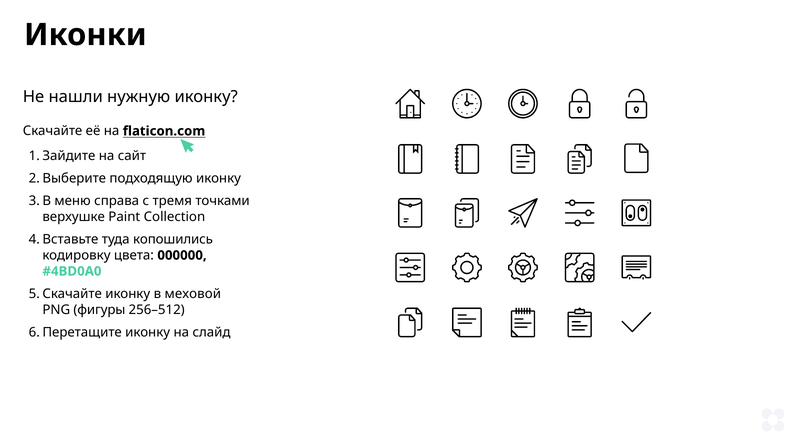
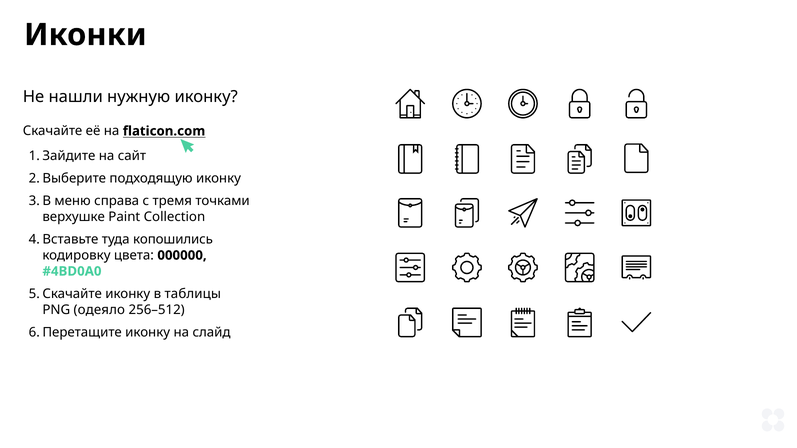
меховой: меховой -> таблицы (193, 294)
фигуры: фигуры -> одеяло (99, 310)
